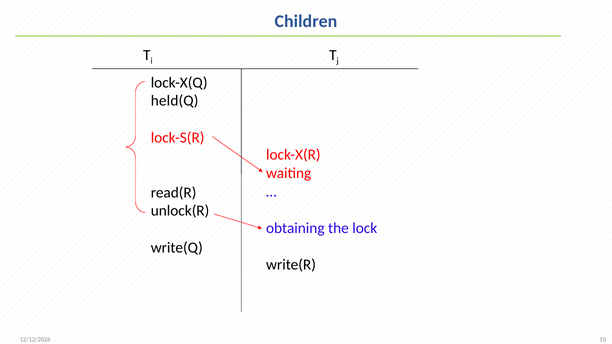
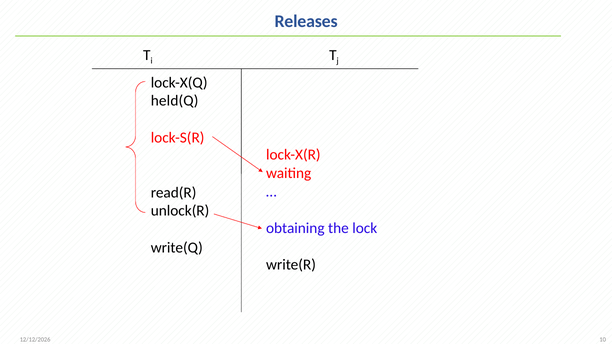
Children: Children -> Releases (306, 22)
